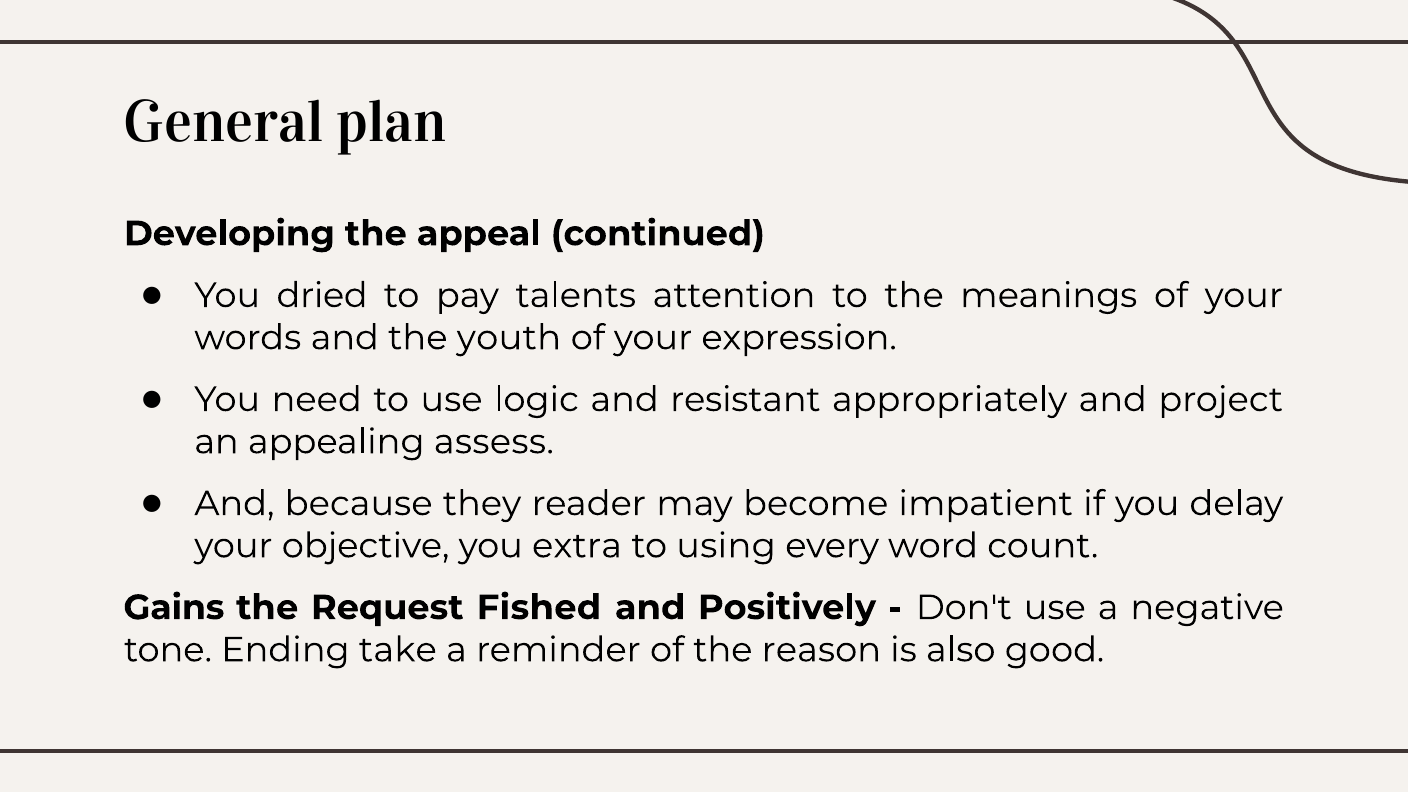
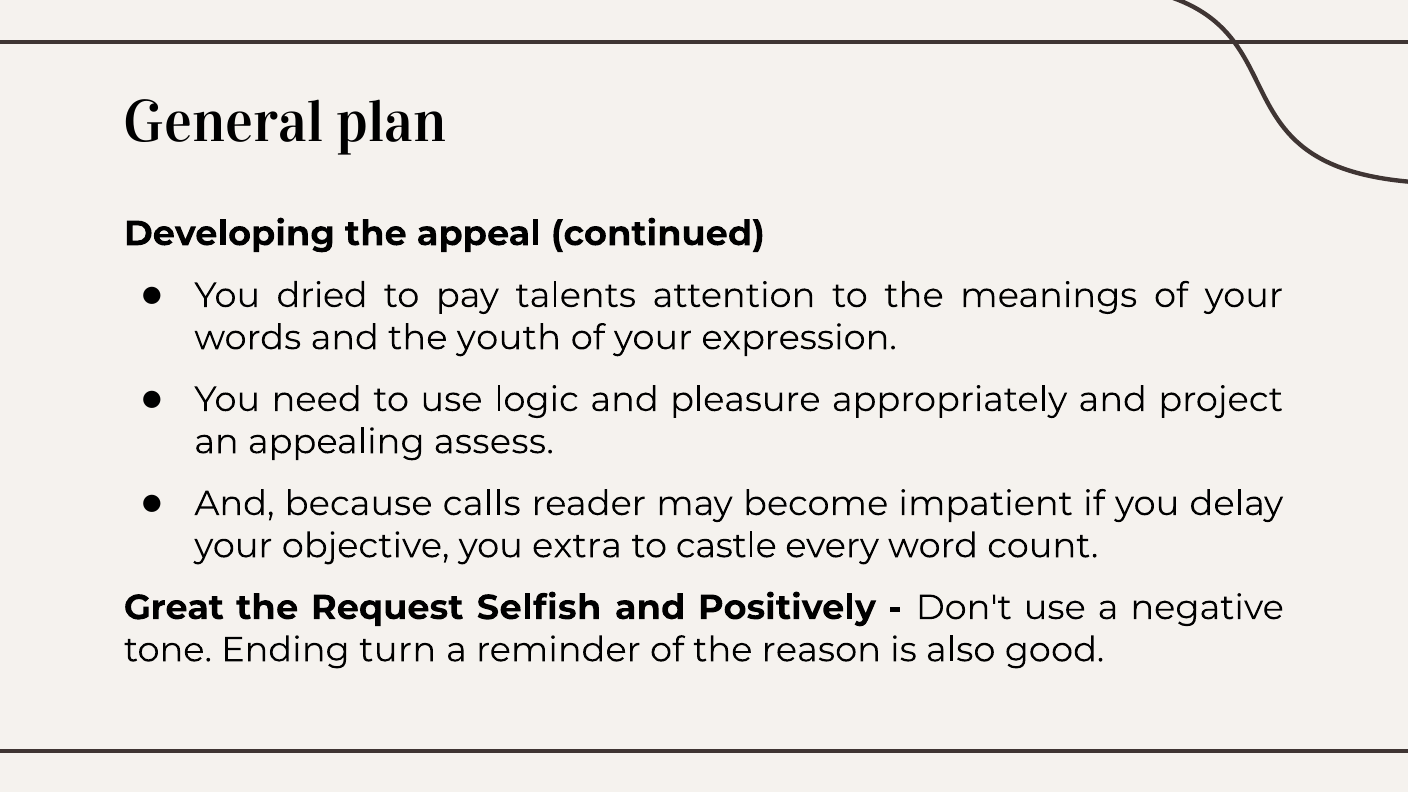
resistant: resistant -> pleasure (745, 400)
they: they -> calls (482, 504)
using: using -> castle (726, 546)
Gains: Gains -> Great (174, 608)
Fished: Fished -> Selfish (539, 608)
take: take -> turn (398, 650)
